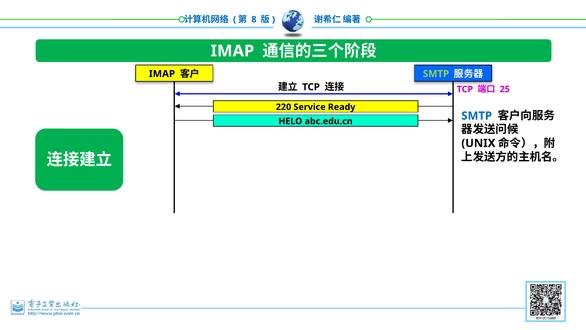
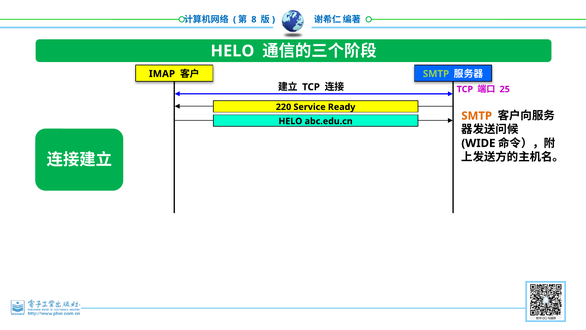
IMAP: IMAP -> HELO (232, 51)
SMTP colour: blue -> orange (477, 116)
UNIX: UNIX -> WIDE (478, 143)
